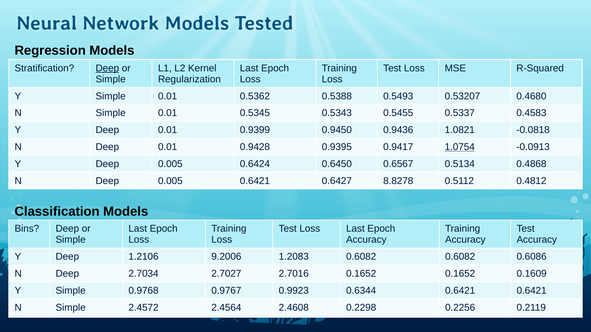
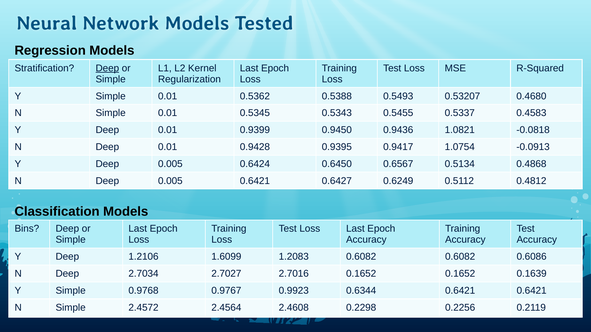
1.0754 underline: present -> none (460, 147)
8.8278: 8.8278 -> 0.6249 (398, 181)
9.2006: 9.2006 -> 1.6099 (226, 257)
0.1609: 0.1609 -> 0.1639 (532, 274)
